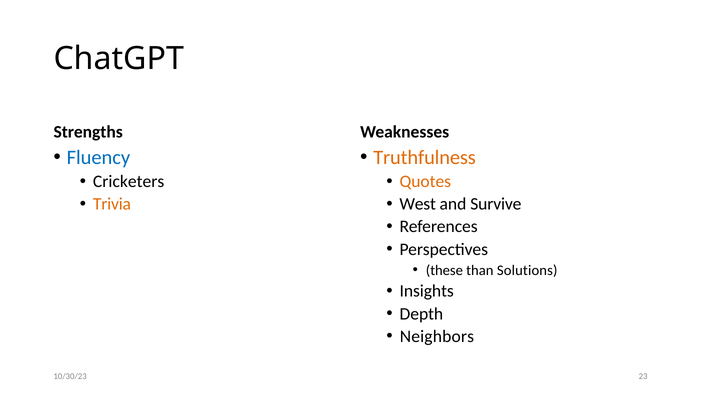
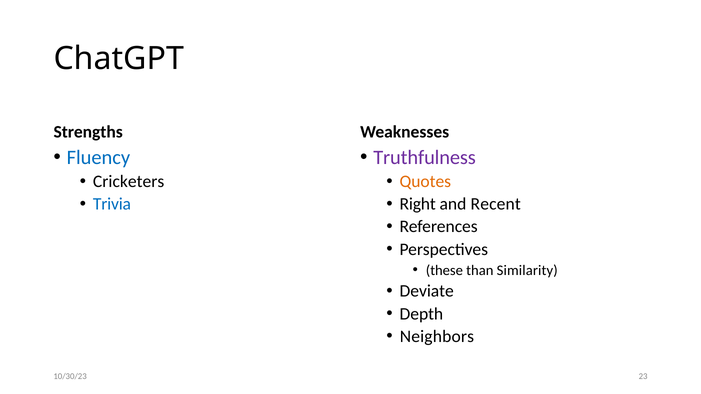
Truthfulness colour: orange -> purple (425, 158)
Trivia colour: orange -> blue (112, 204)
West: West -> Right (418, 204)
Survive: Survive -> Recent (496, 204)
Solutions: Solutions -> Similarity (527, 270)
Insights: Insights -> Deviate (427, 291)
